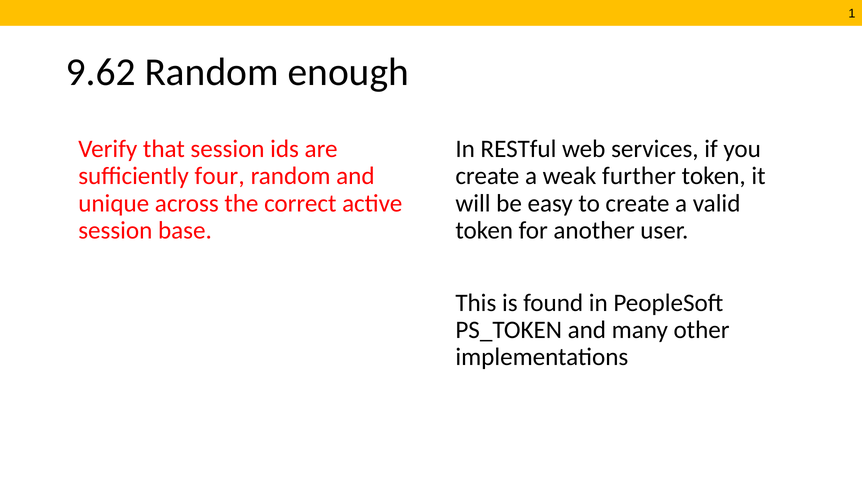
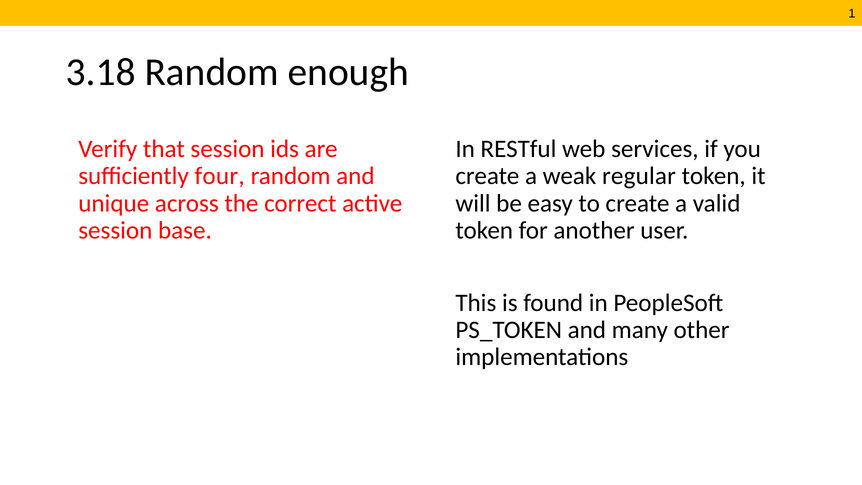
9.62: 9.62 -> 3.18 (101, 72)
further: further -> regular (639, 176)
